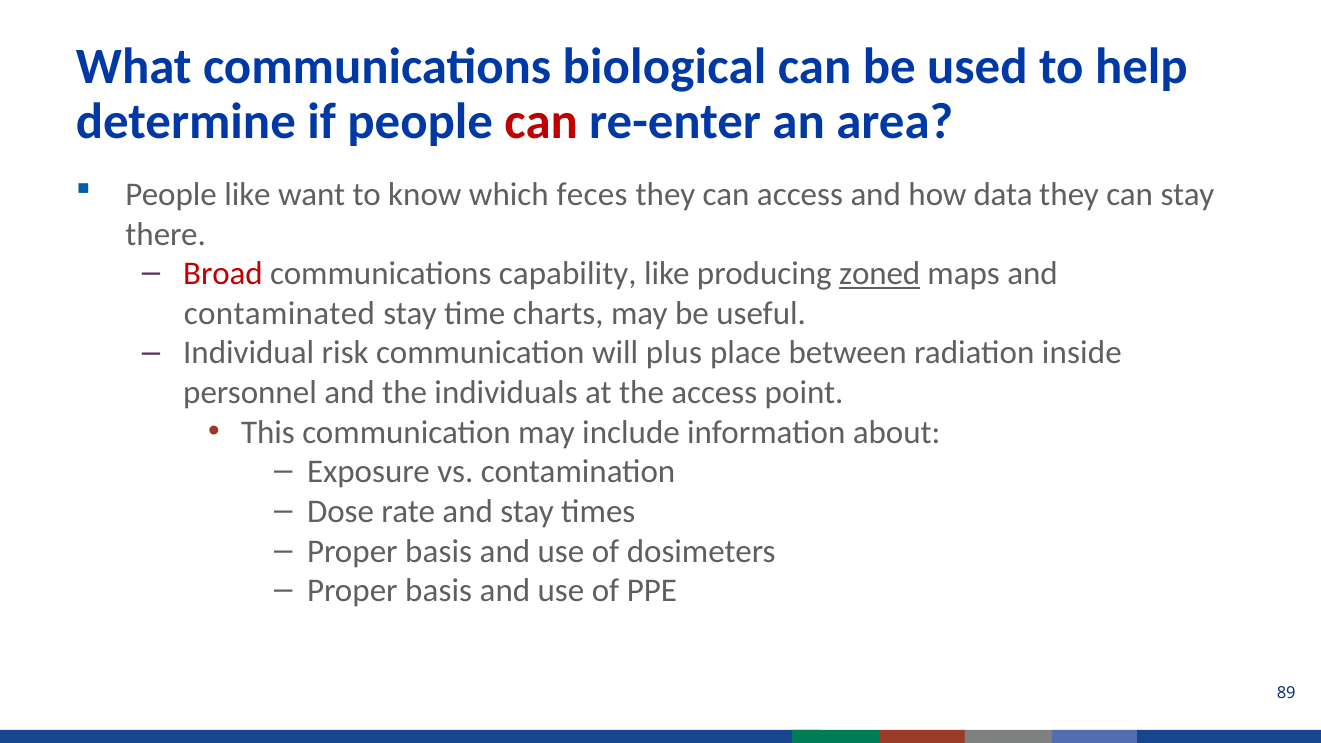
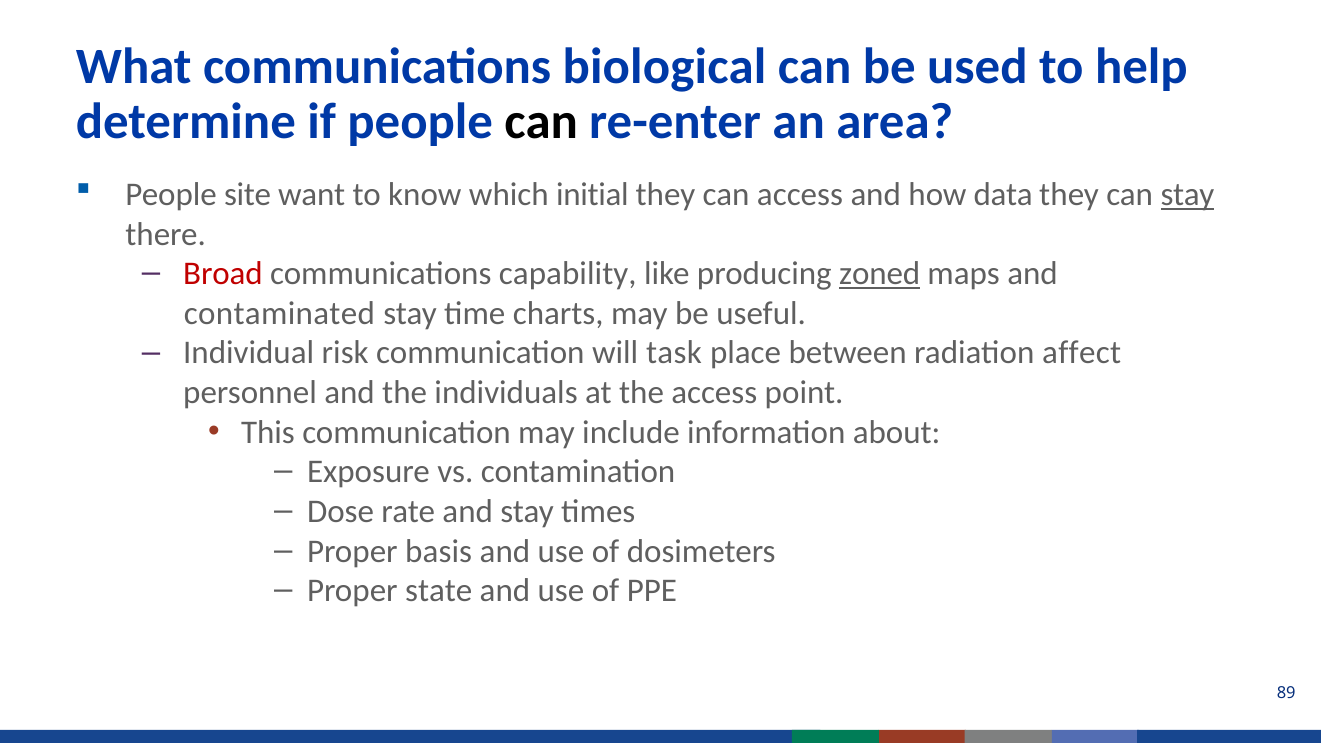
can colour: red -> black (541, 122)
People like: like -> site (248, 195)
feces: feces -> initial (592, 195)
stay underline: none -> present (1187, 195)
plus: plus -> task (674, 353)
inside: inside -> affect (1082, 353)
basis: basis -> state (439, 591)
